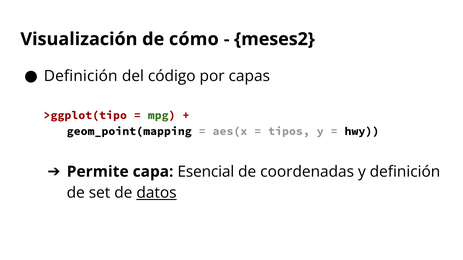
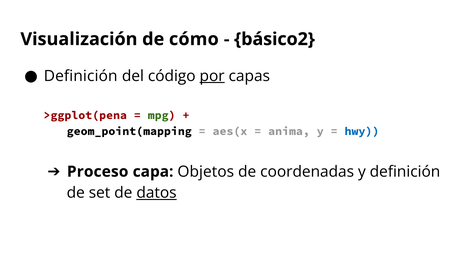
meses2: meses2 -> básico2 (274, 39)
por underline: none -> present (212, 76)
>ggplot(tipo: >ggplot(tipo -> >ggplot(pena (85, 115)
tipos: tipos -> anima (289, 131)
hwy colour: black -> blue (362, 131)
Permite: Permite -> Proceso (98, 172)
Esencial: Esencial -> Objetos (206, 172)
